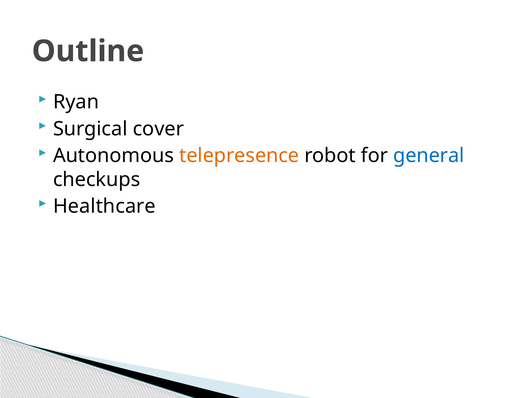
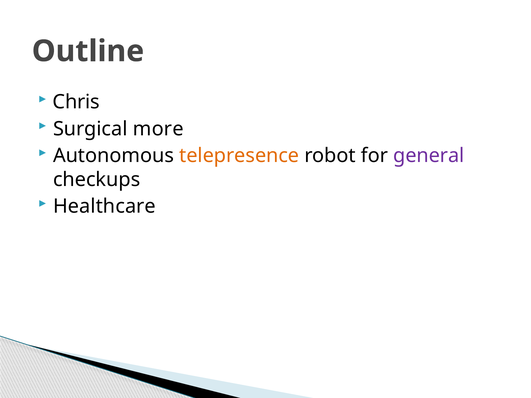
Ryan: Ryan -> Chris (76, 102)
cover: cover -> more (158, 129)
general colour: blue -> purple (429, 156)
